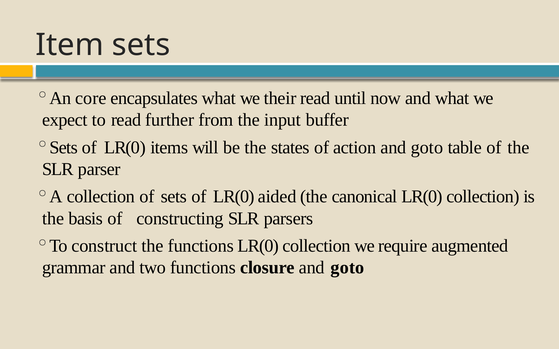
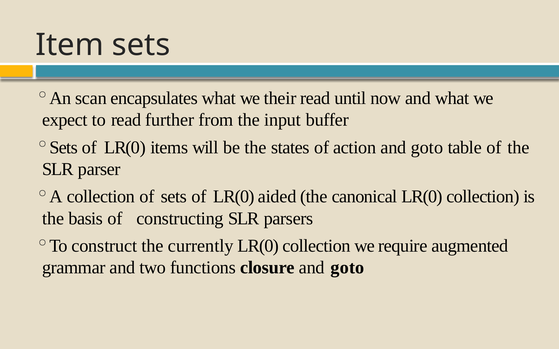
core: core -> scan (91, 98)
the functions: functions -> currently (201, 246)
